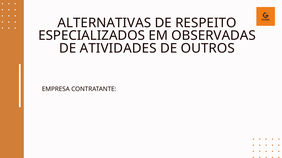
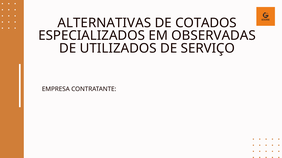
RESPEITO: RESPEITO -> COTADOS (206, 23)
ATIVIDADES: ATIVIDADES -> UTILIZADOS (118, 49)
OUTROS: OUTROS -> SERVIÇO (208, 49)
